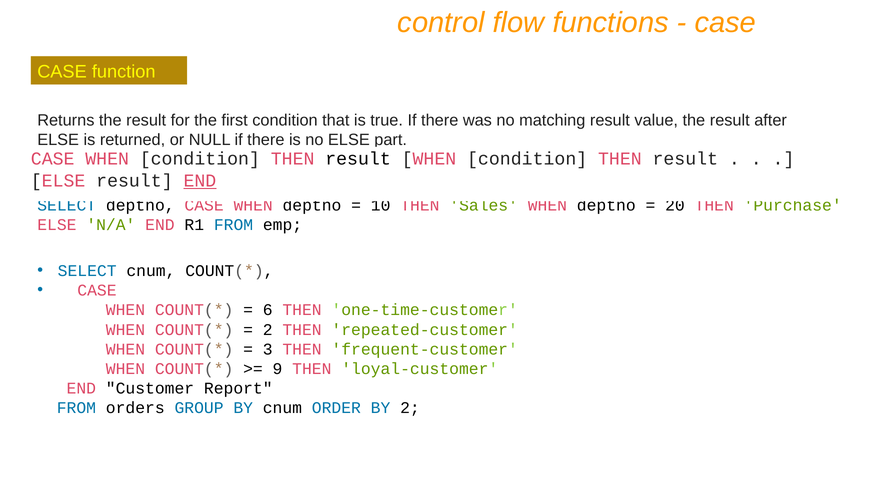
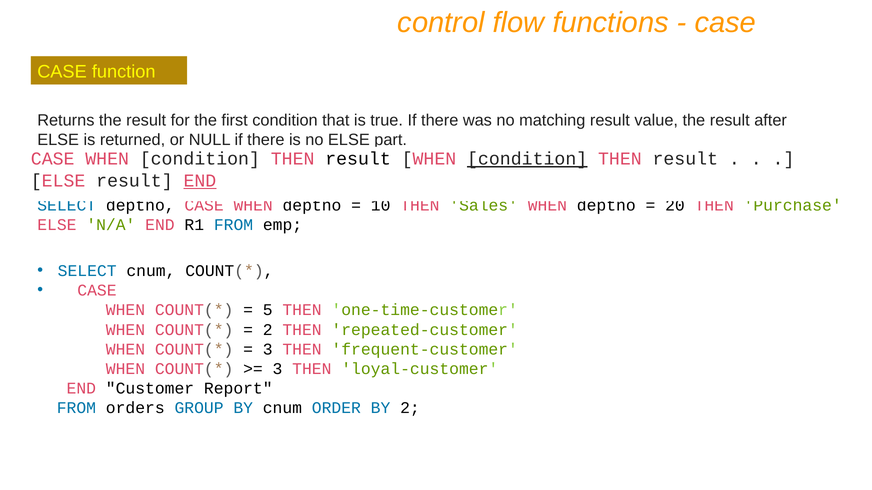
condition underline: none -> present (527, 159)
6: 6 -> 5 (268, 310)
9: 9 -> 3 (278, 369)
